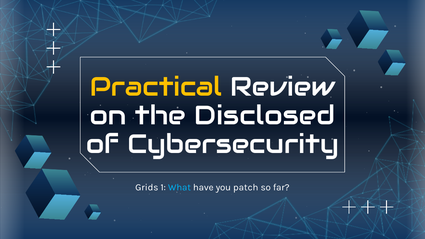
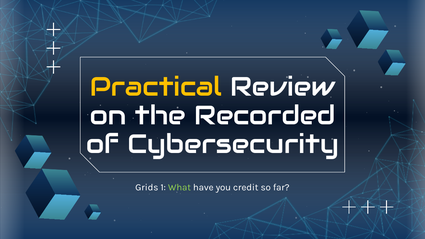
Disclosed: Disclosed -> Recorded (265, 116)
What colour: light blue -> light green (179, 187)
patch: patch -> credit (246, 187)
